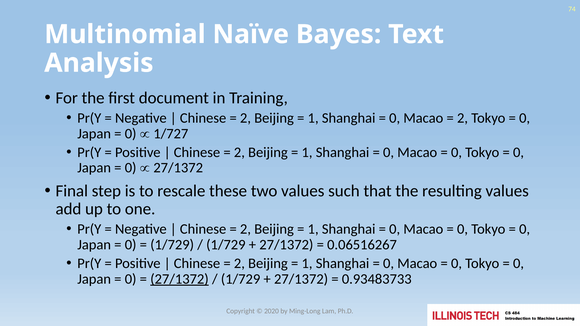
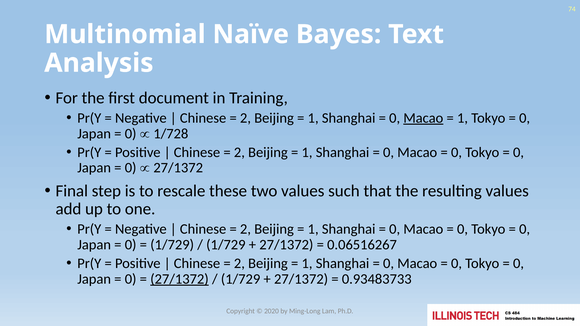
Macao underline: none -> present (423, 118)
2: 2 -> 1 (463, 118)
1/727: 1/727 -> 1/728 (171, 134)
